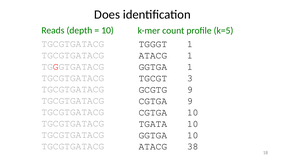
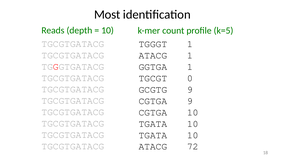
Does: Does -> Most (107, 15)
3: 3 -> 0 (190, 78)
GGTGA: GGTGA -> TGATA (153, 135)
38: 38 -> 72 (193, 147)
